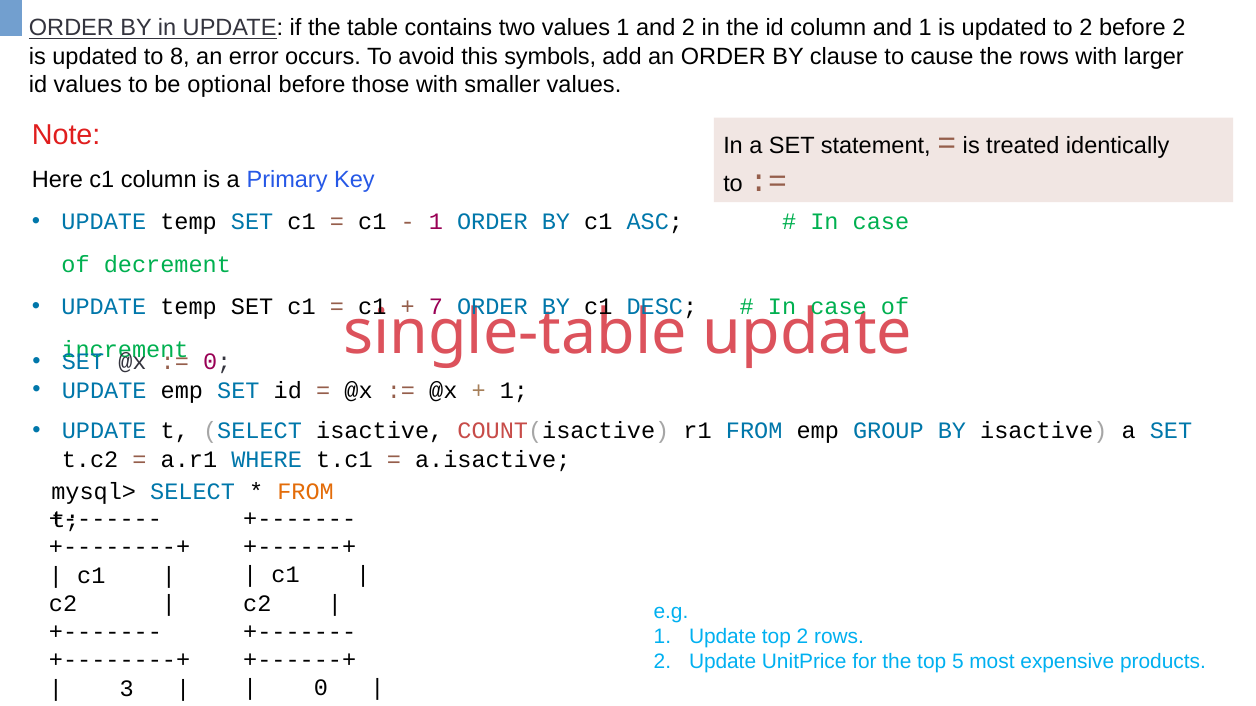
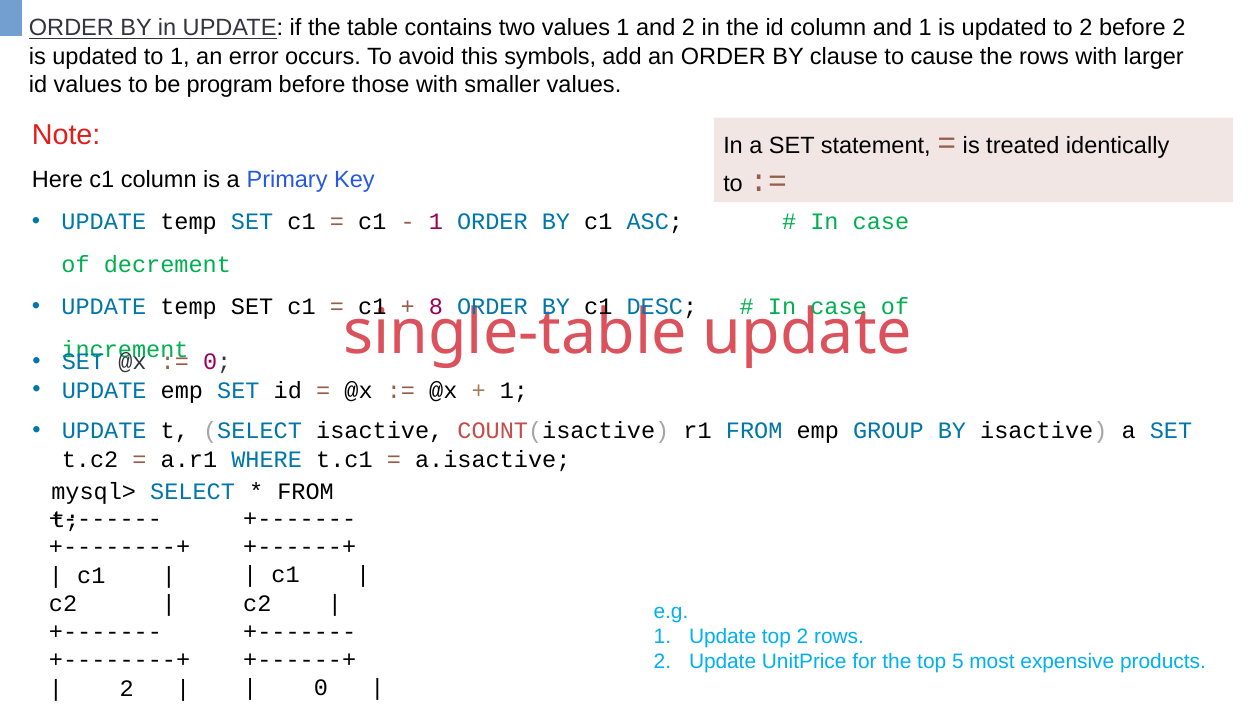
to 8: 8 -> 1 (180, 56)
optional: optional -> program (230, 85)
7: 7 -> 8 (436, 307)
FROM colour: orange -> black (306, 492)
3: 3 -> 2 (127, 689)
